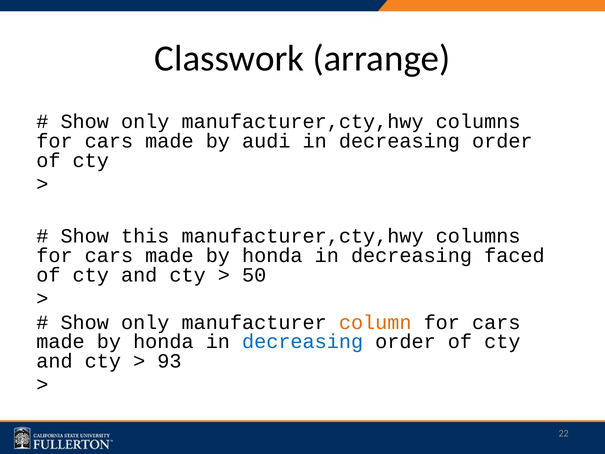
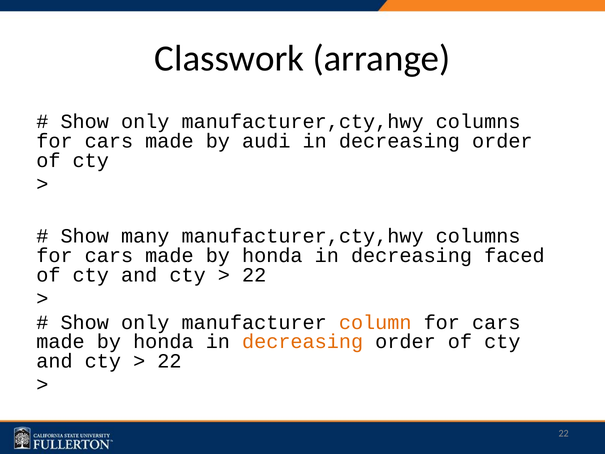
this: this -> many (145, 236)
50: 50 -> 22 (254, 275)
decreasing colour: blue -> orange (303, 342)
93: 93 -> 22 (169, 361)
